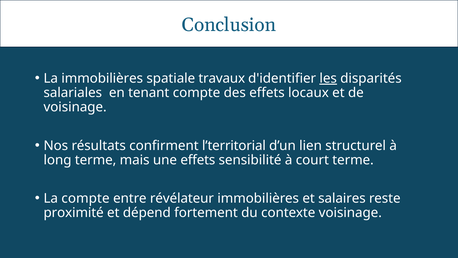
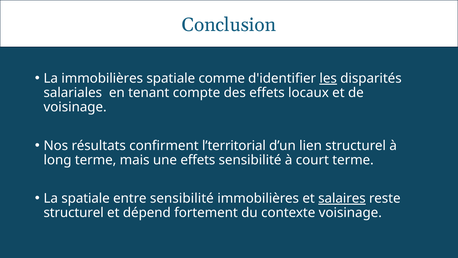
travaux: travaux -> comme (222, 78)
La compte: compte -> spatiale (86, 198)
entre révélateur: révélateur -> sensibilité (182, 198)
salaires underline: none -> present (342, 198)
proximité: proximité -> structurel (74, 213)
